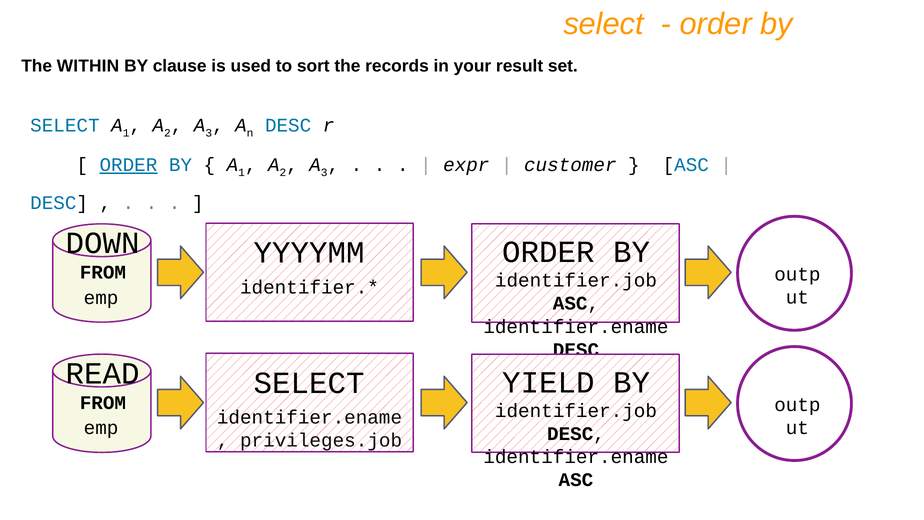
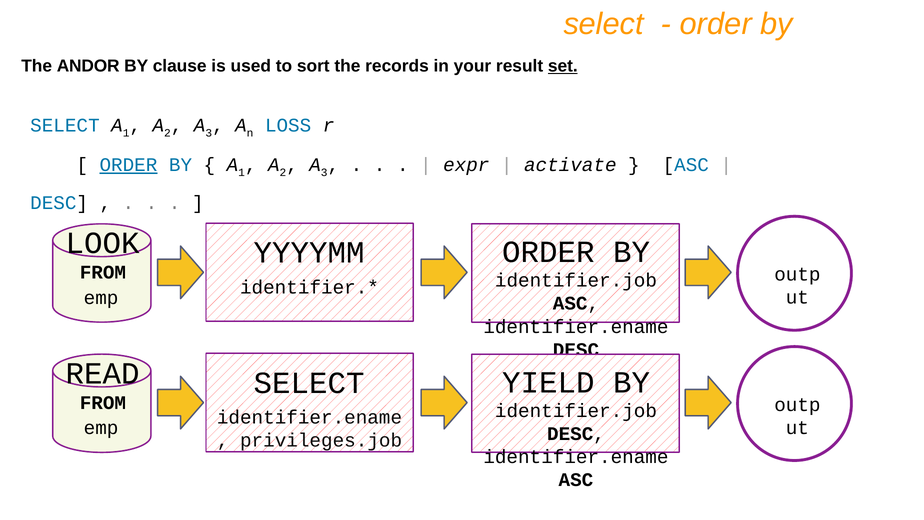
WITHIN: WITHIN -> ANDOR (88, 66)
set underline: none -> present (563, 66)
DESC: DESC -> LOSS (288, 126)
customer: customer -> activate (570, 165)
DOWN: DOWN -> LOOK (103, 243)
